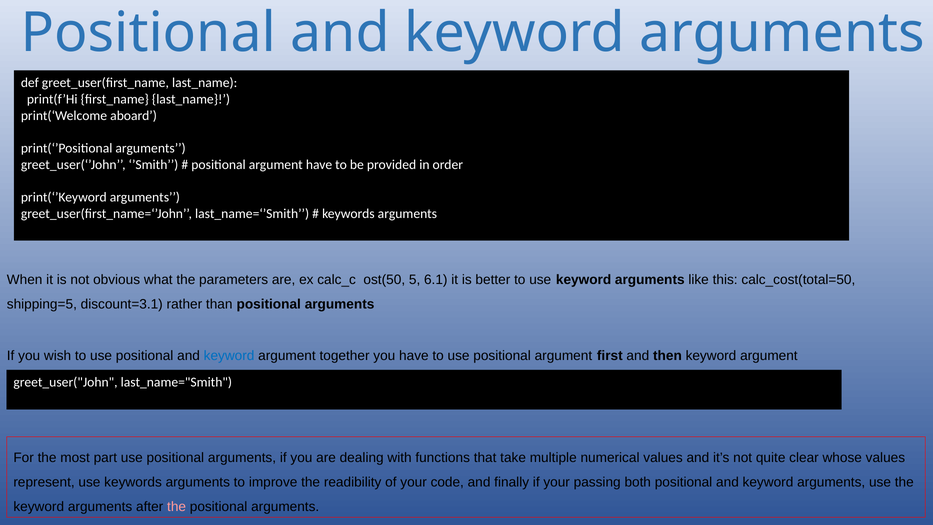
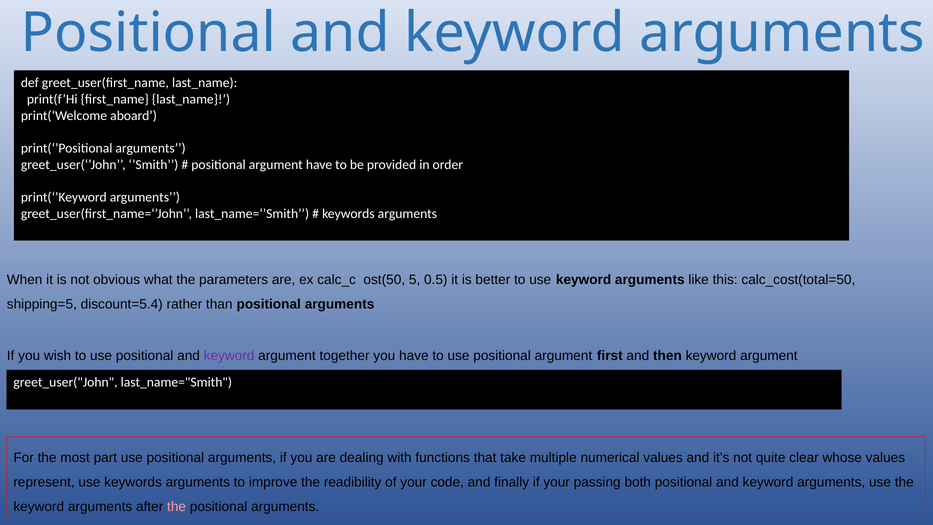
6.1: 6.1 -> 0.5 (436, 280)
discount=3.1: discount=3.1 -> discount=5.4 (122, 304)
keyword colour: blue -> purple (229, 356)
